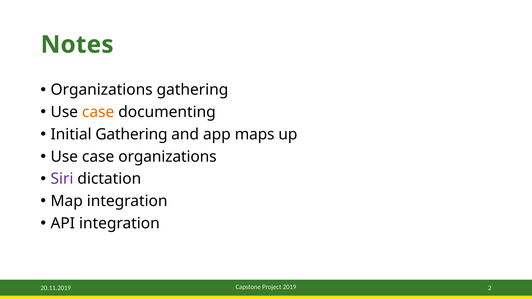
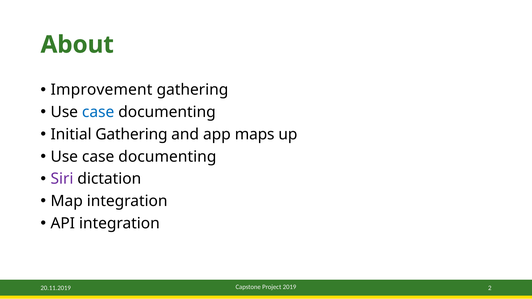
Notes: Notes -> About (77, 45)
Organizations: Organizations -> Improvement (102, 90)
case colour: orange -> blue (98, 112)
organizations: organizations -> documenting (167, 157)
